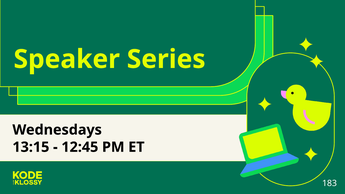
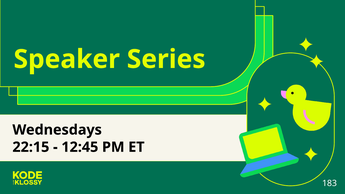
13:15: 13:15 -> 22:15 (31, 147)
